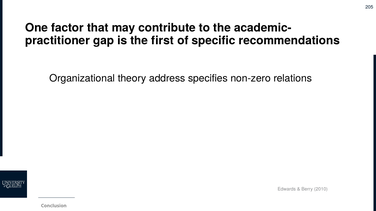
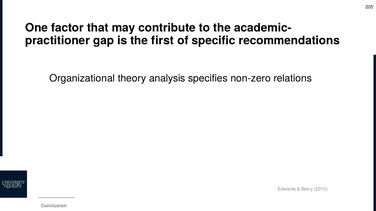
address: address -> analysis (167, 78)
